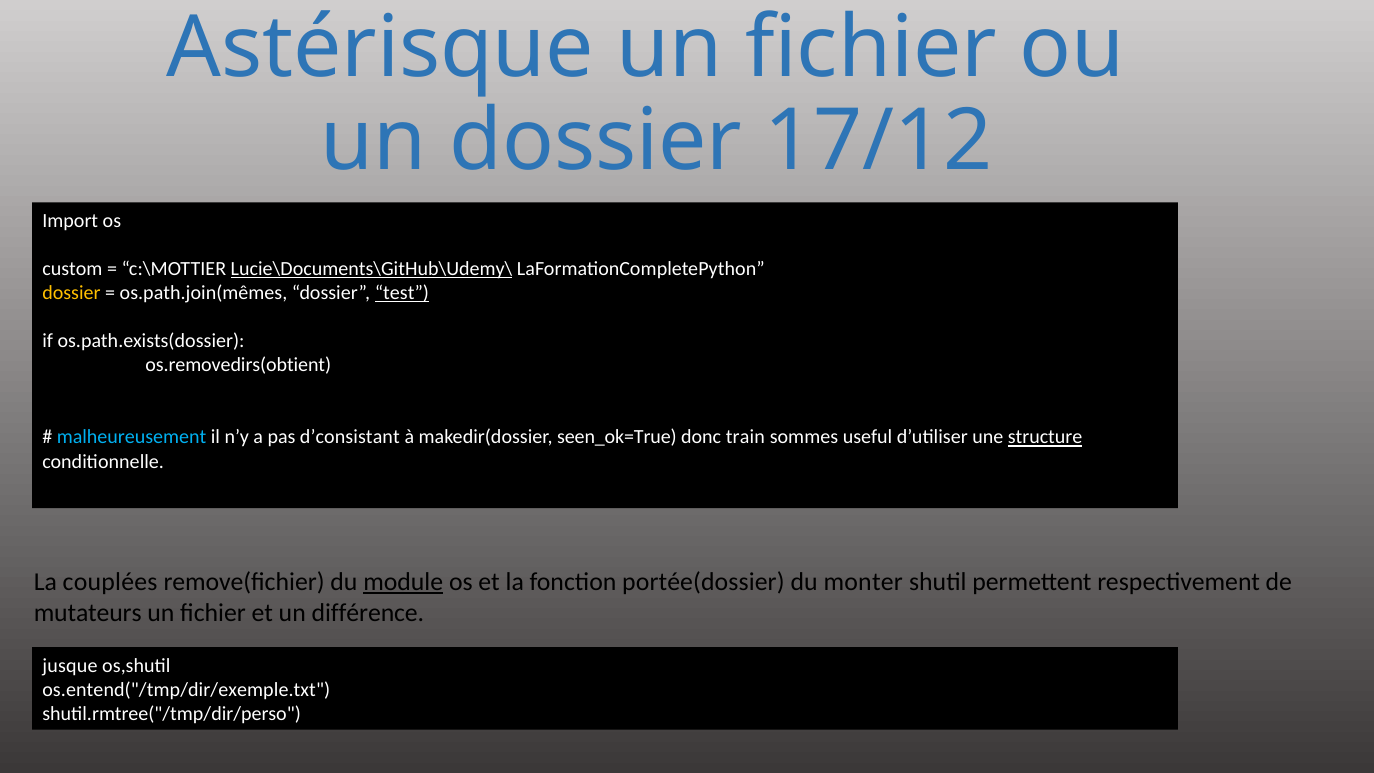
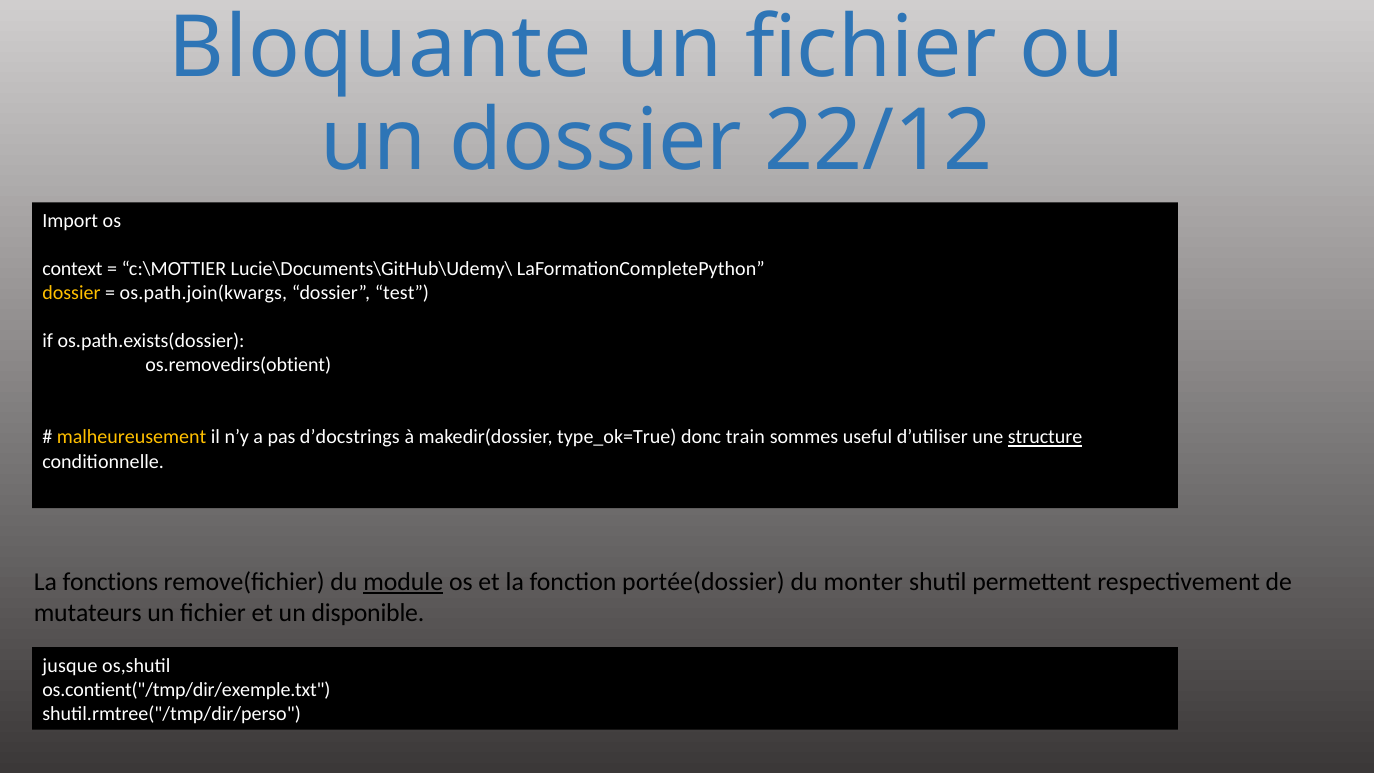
Astérisque: Astérisque -> Bloquante (380, 48)
17/12: 17/12 -> 22/12 (879, 141)
custom: custom -> context (72, 269)
Lucie\Documents\GitHub\Udemy\ underline: present -> none (372, 269)
os.path.join(mêmes: os.path.join(mêmes -> os.path.join(kwargs (203, 293)
test underline: present -> none (402, 293)
malheureusement colour: light blue -> yellow (132, 437)
d’consistant: d’consistant -> d’docstrings (350, 437)
seen_ok=True: seen_ok=True -> type_ok=True (617, 437)
couplées: couplées -> fonctions (110, 582)
différence: différence -> disponible (368, 613)
os.entend("/tmp/dir/exemple.txt: os.entend("/tmp/dir/exemple.txt -> os.contient("/tmp/dir/exemple.txt (186, 690)
